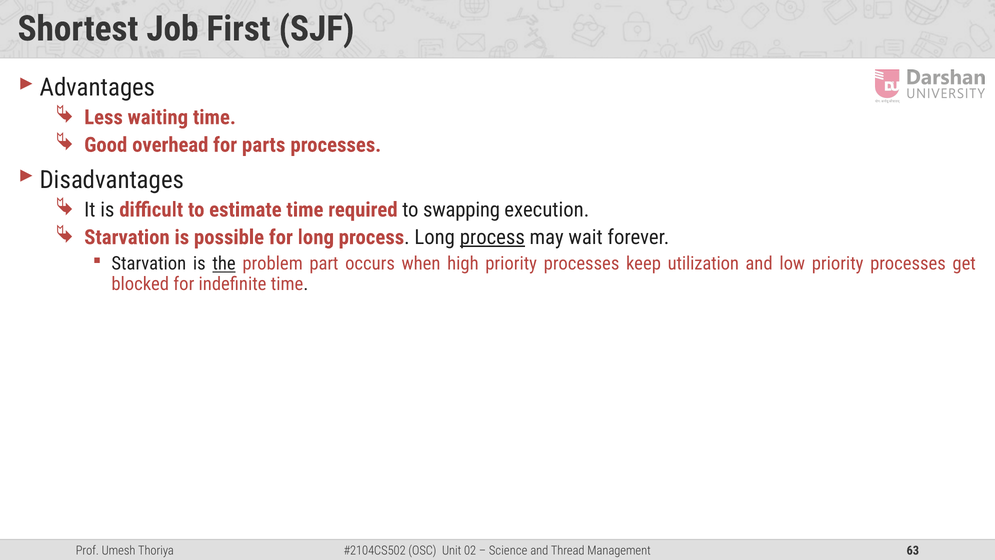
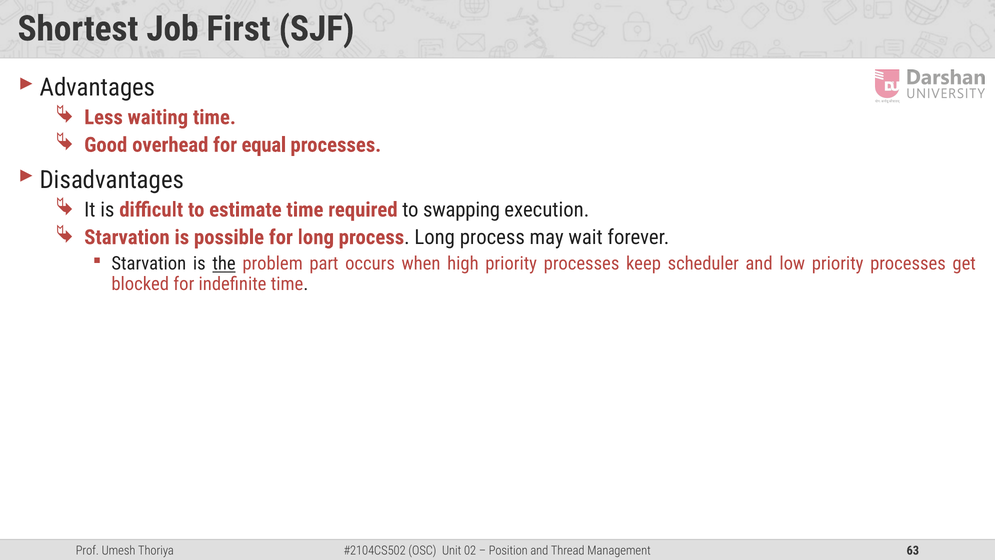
parts: parts -> equal (264, 145)
process underline: present -> none (492, 237)
utilization: utilization -> scheduler (703, 264)
Science: Science -> Position (508, 550)
